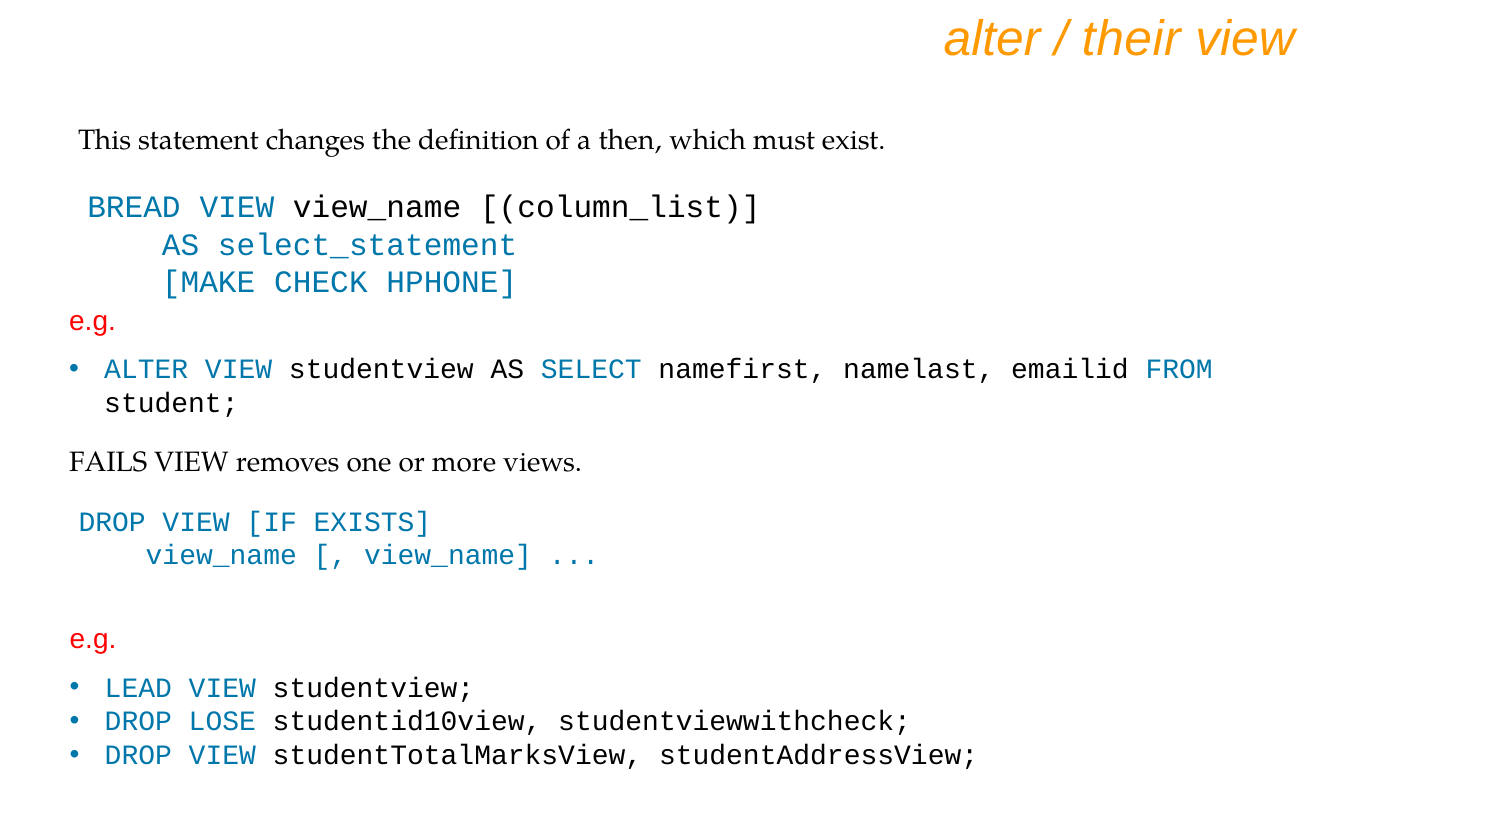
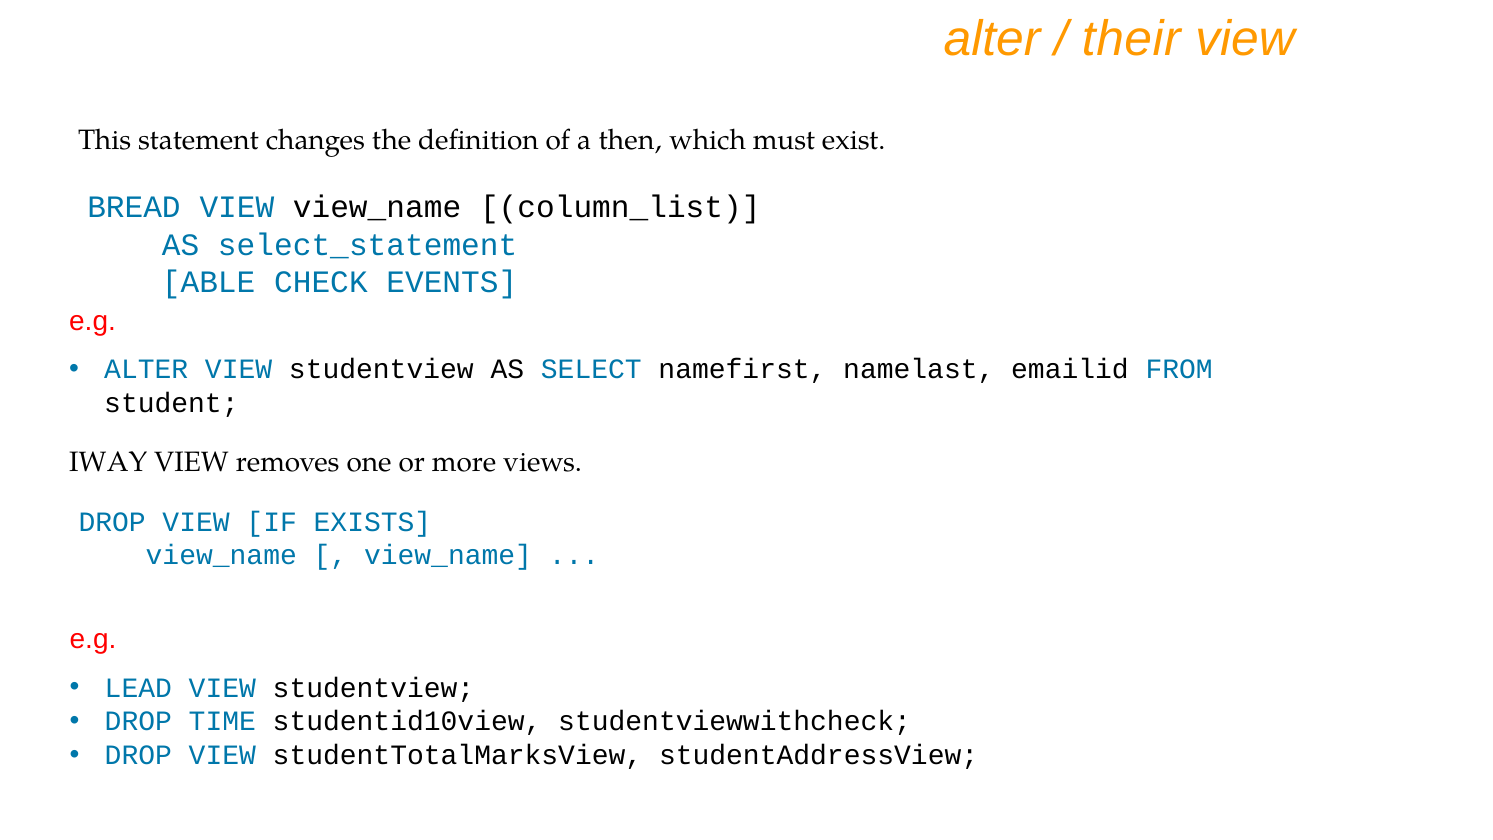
MAKE: MAKE -> ABLE (209, 282)
HPHONE: HPHONE -> EVENTS (452, 282)
FAILS: FAILS -> IWAY (108, 462)
LOSE: LOSE -> TIME (222, 722)
